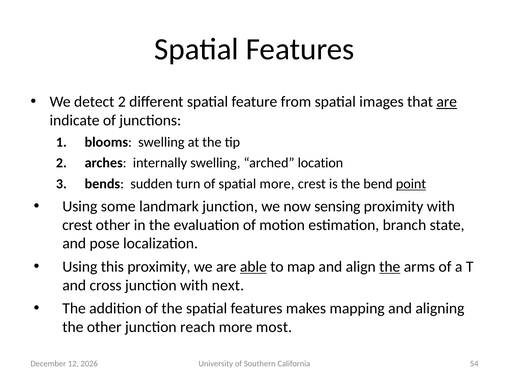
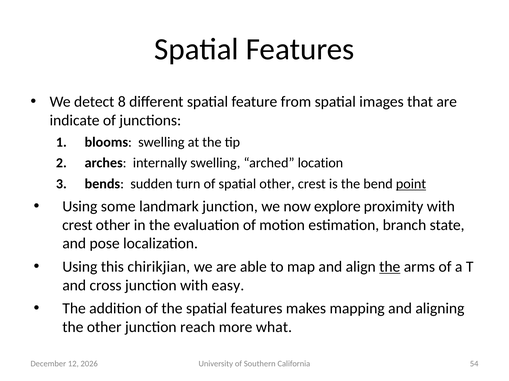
detect 2: 2 -> 8 (122, 102)
are underline: present -> none (447, 102)
spatial more: more -> other (277, 184)
sensing: sensing -> explore (337, 207)
this proximity: proximity -> chirikjian (159, 267)
able underline: present -> none (253, 267)
next: next -> easy (228, 286)
most: most -> what (274, 328)
